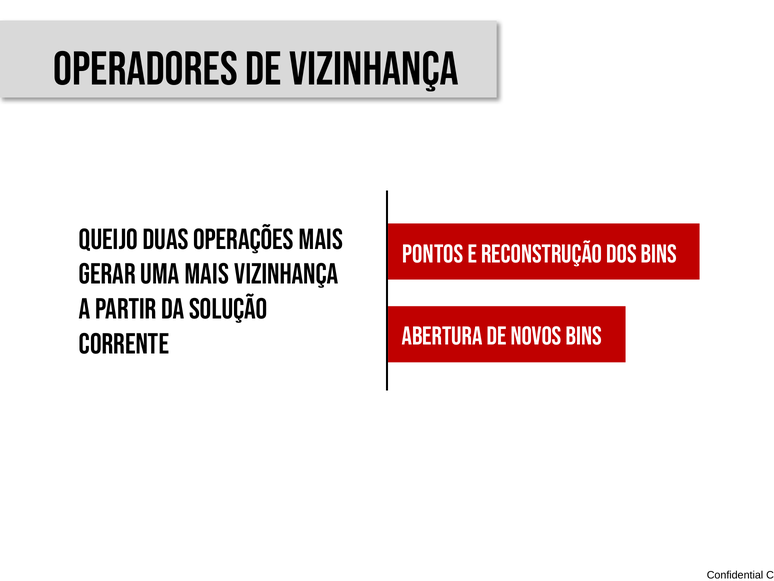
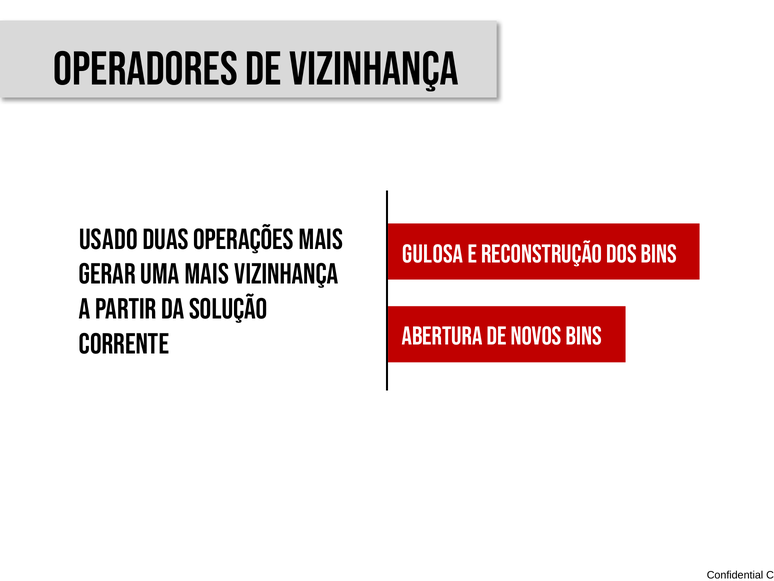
Queijo: Queijo -> Usado (108, 239)
Pontos: Pontos -> Gulosa (433, 254)
